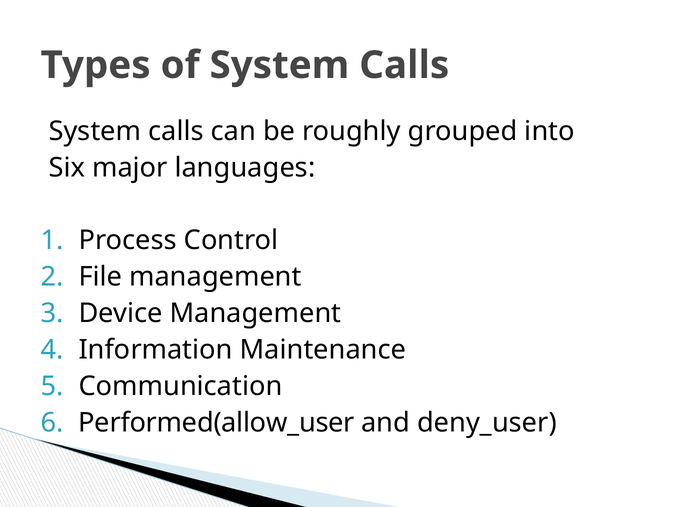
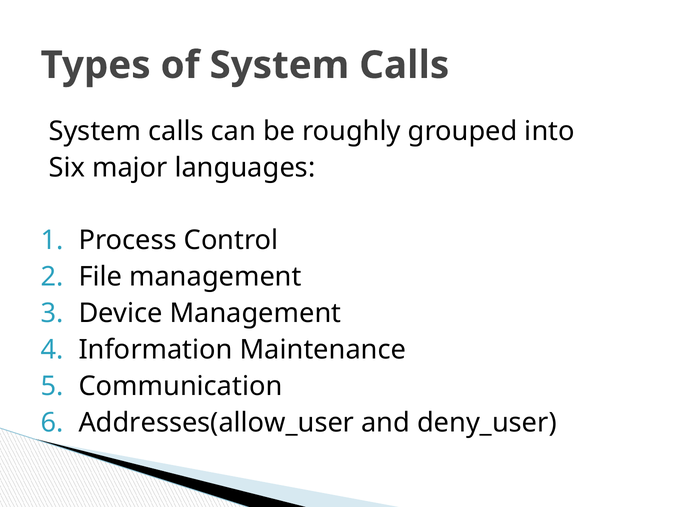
Performed(allow_user: Performed(allow_user -> Addresses(allow_user (216, 423)
